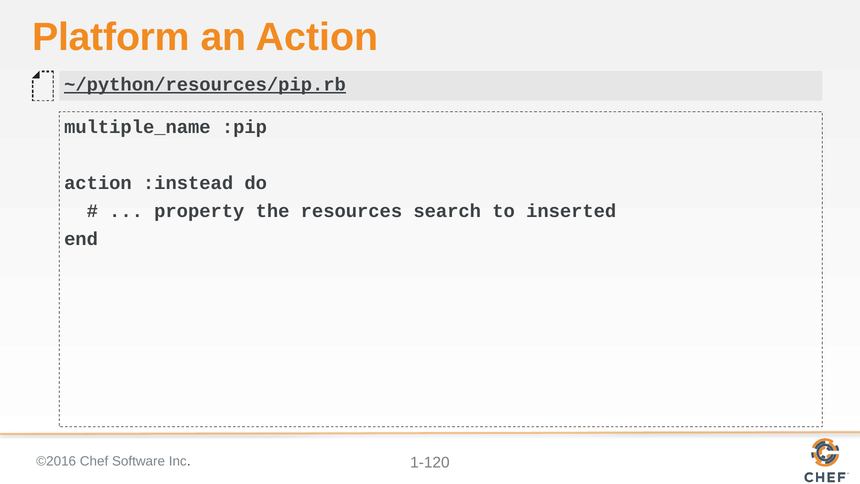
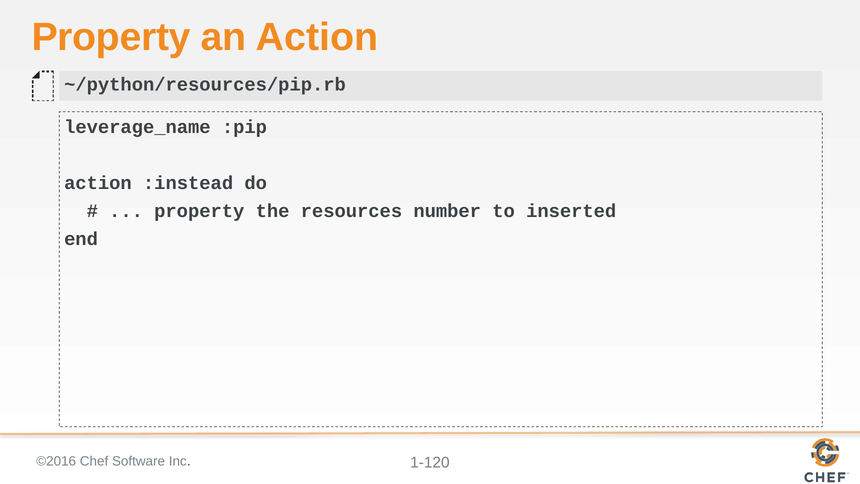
Platform: Platform -> Property (111, 37)
~/python/resources/pip.rb underline: present -> none (205, 85)
multiple_name: multiple_name -> leverage_name (137, 127)
search: search -> number (447, 211)
